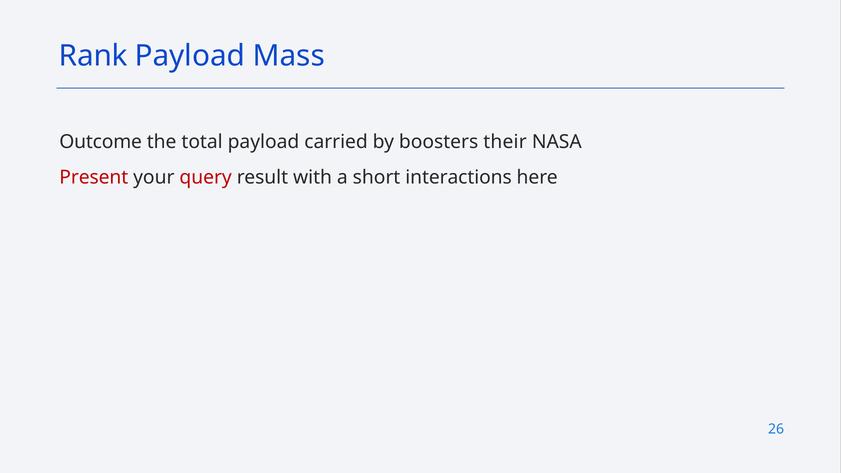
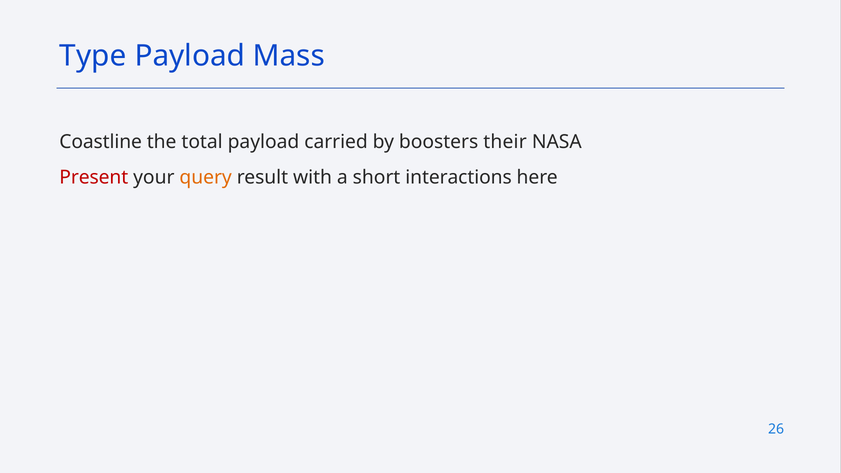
Rank: Rank -> Type (93, 56)
Outcome: Outcome -> Coastline (101, 142)
query colour: red -> orange (206, 177)
